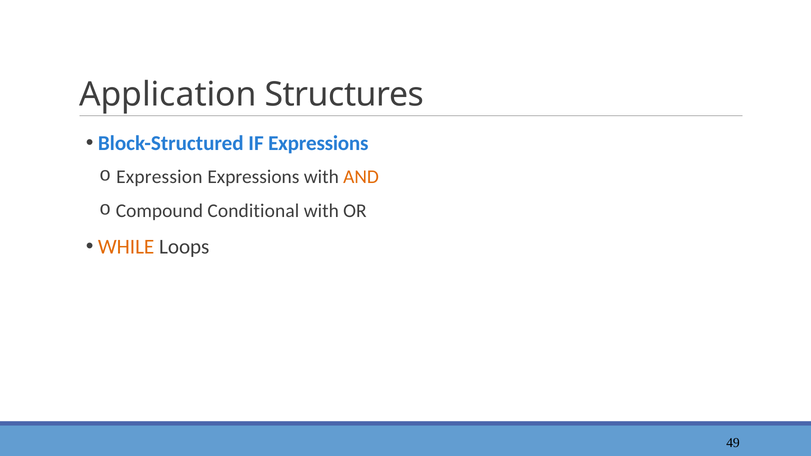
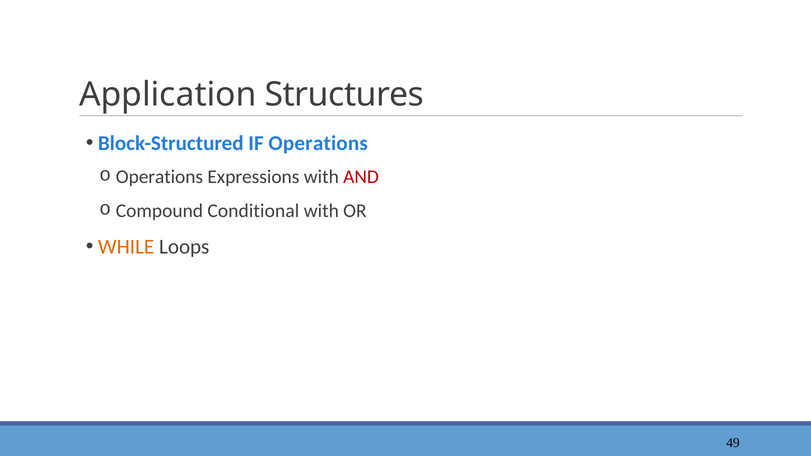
IF Expressions: Expressions -> Operations (318, 143)
Expression: Expression -> Operations (159, 177)
AND colour: orange -> red (361, 177)
